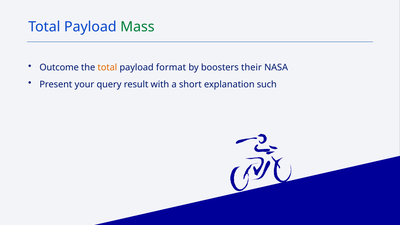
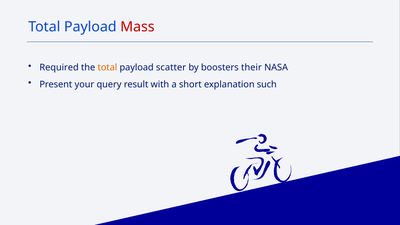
Mass colour: green -> red (137, 27)
Outcome: Outcome -> Required (59, 67)
format: format -> scatter (171, 67)
